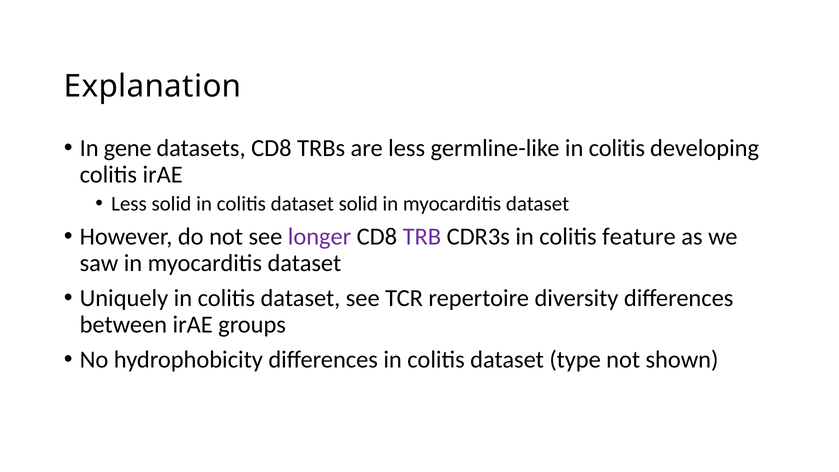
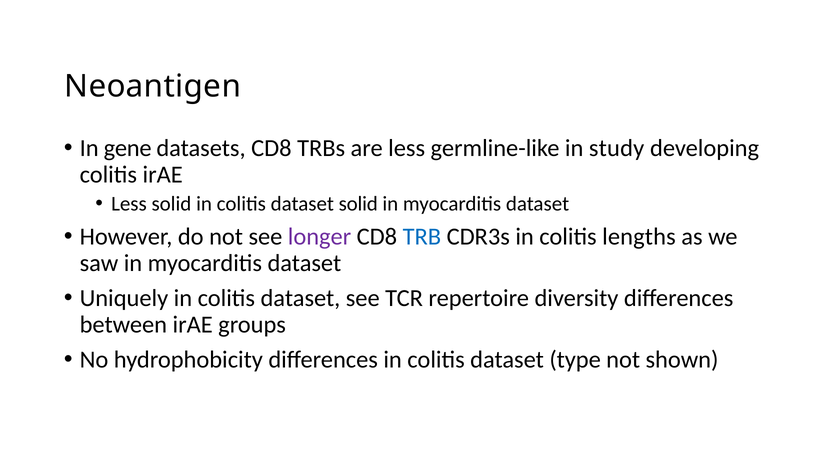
Explanation: Explanation -> Neoantigen (153, 86)
germline-like in colitis: colitis -> study (617, 148)
TRB colour: purple -> blue (422, 237)
feature: feature -> lengths (639, 237)
